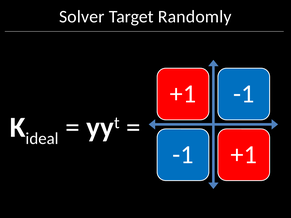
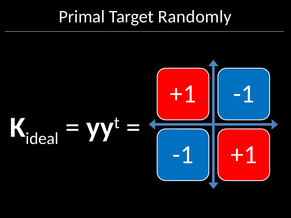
Solver: Solver -> Primal (82, 17)
